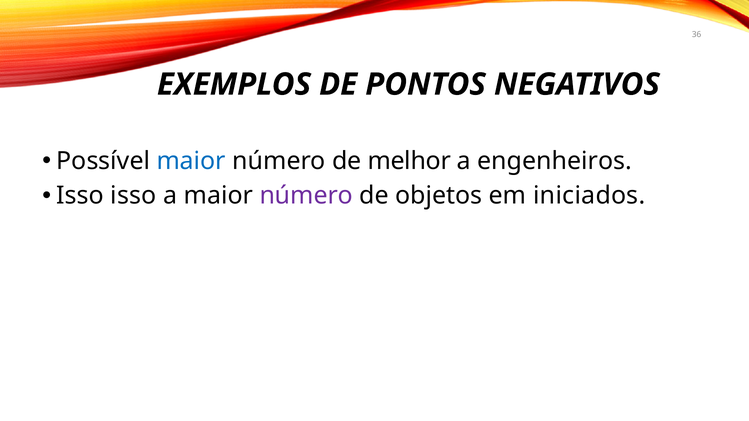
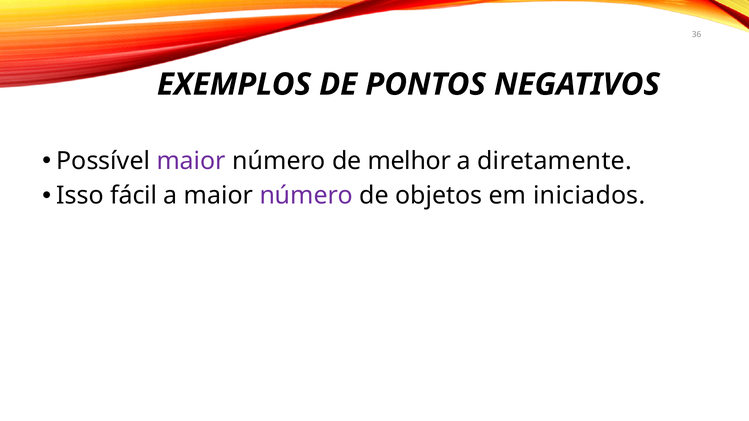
maior colour: blue -> purple (191, 161)
engenheiros: engenheiros -> diretamente (555, 161)
Isso isso: isso -> fácil (134, 196)
